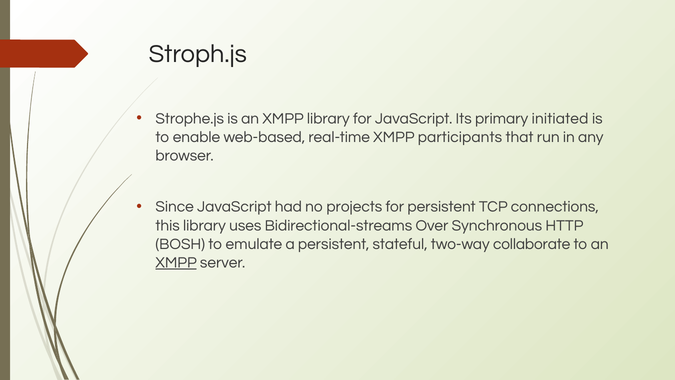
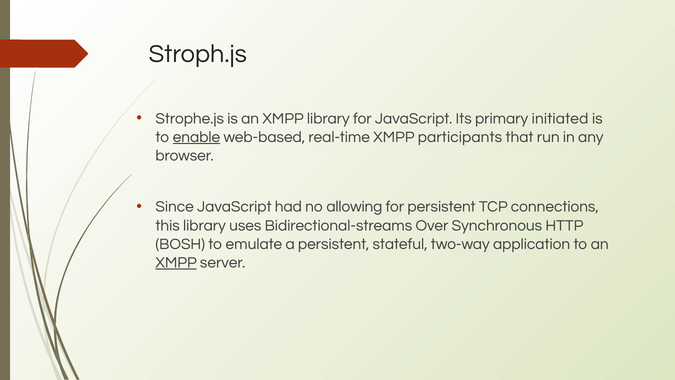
enable underline: none -> present (196, 137)
projects: projects -> allowing (354, 207)
collaborate: collaborate -> application (532, 244)
